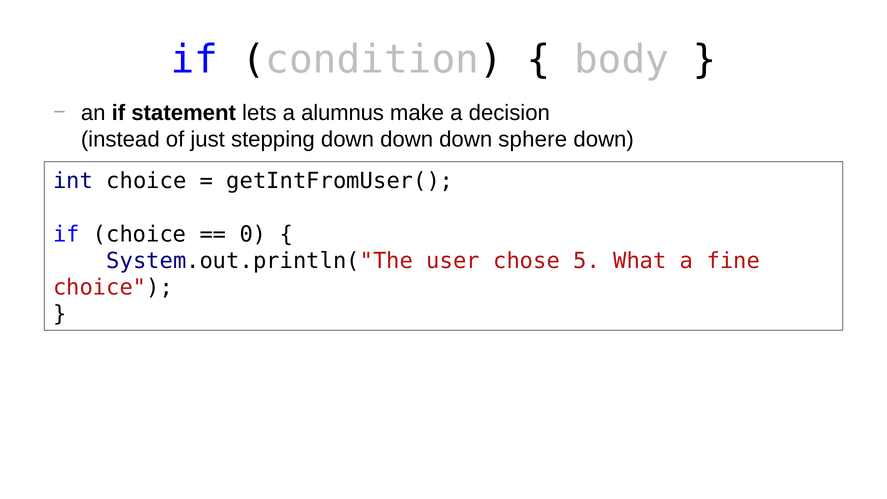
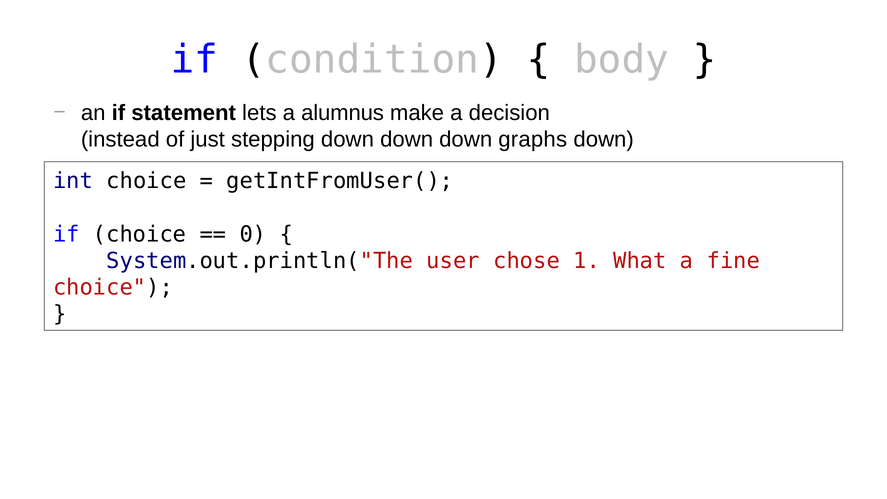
sphere: sphere -> graphs (533, 139)
5: 5 -> 1 (587, 261)
